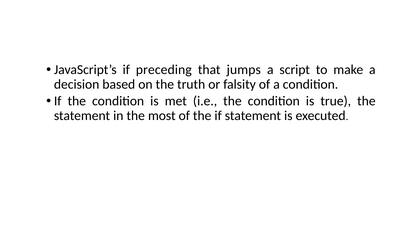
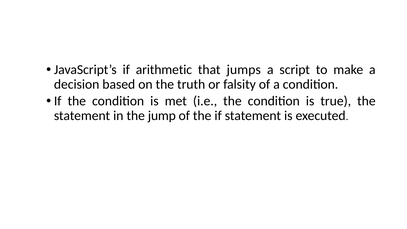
preceding: preceding -> arithmetic (164, 70)
most: most -> jump (162, 116)
